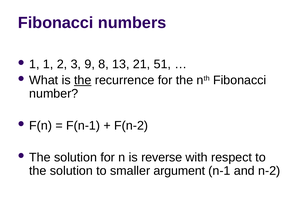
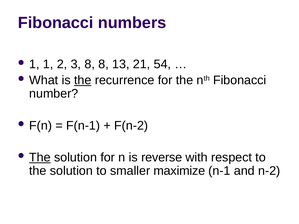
3 9: 9 -> 8 (90, 64)
51: 51 -> 54 (162, 64)
The underline: none -> present (40, 158)
argument: argument -> maximize (179, 171)
